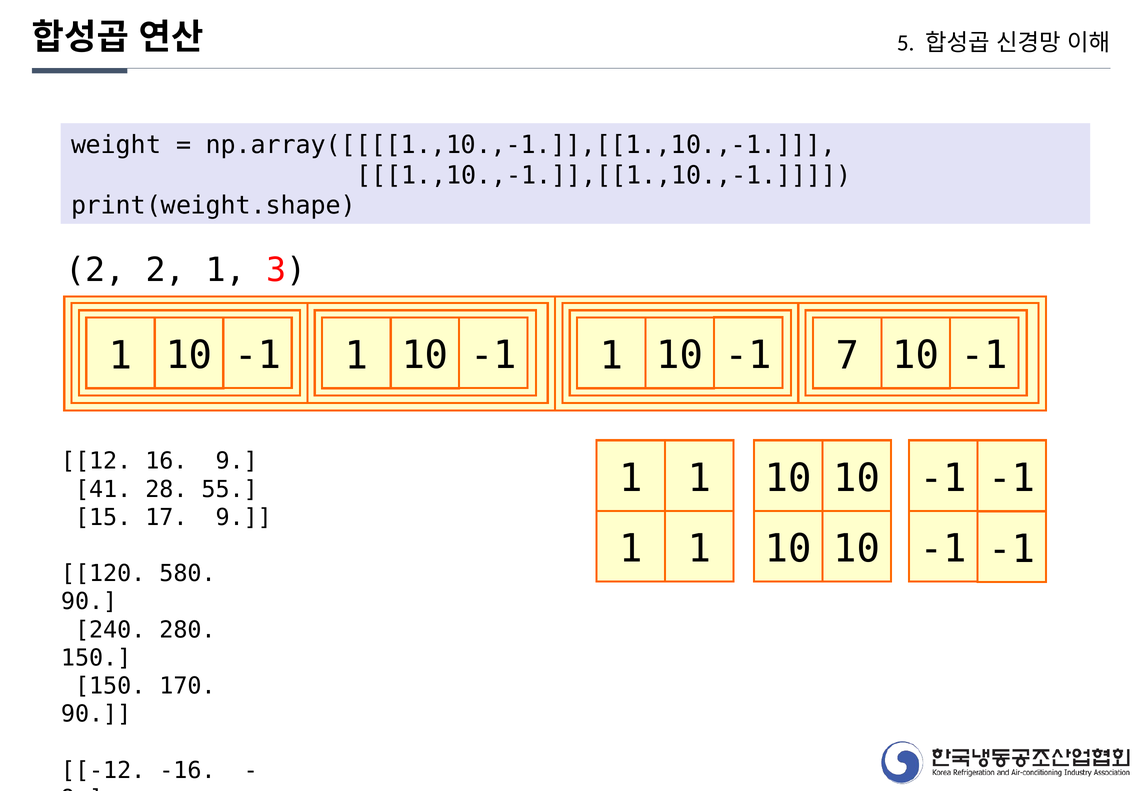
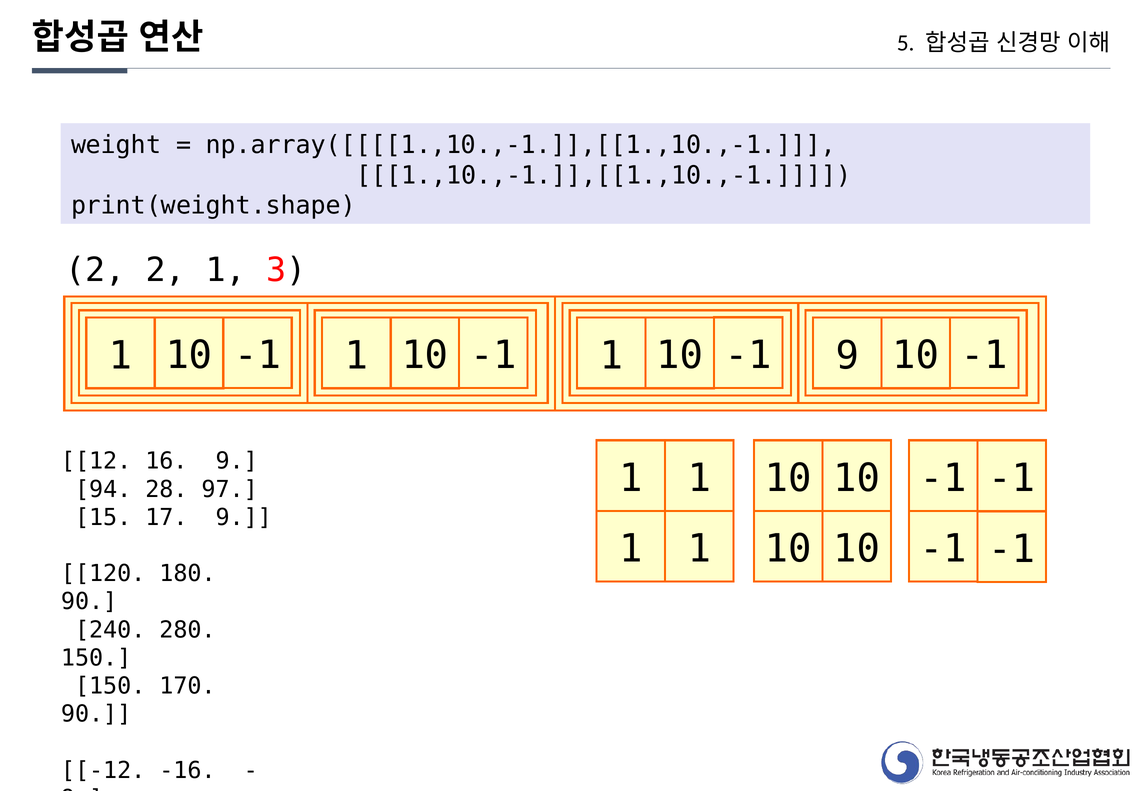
-1 7: 7 -> 9 (847, 356)
41: 41 -> 94 (103, 489)
55: 55 -> 97 (230, 489)
580: 580 -> 180 (187, 573)
